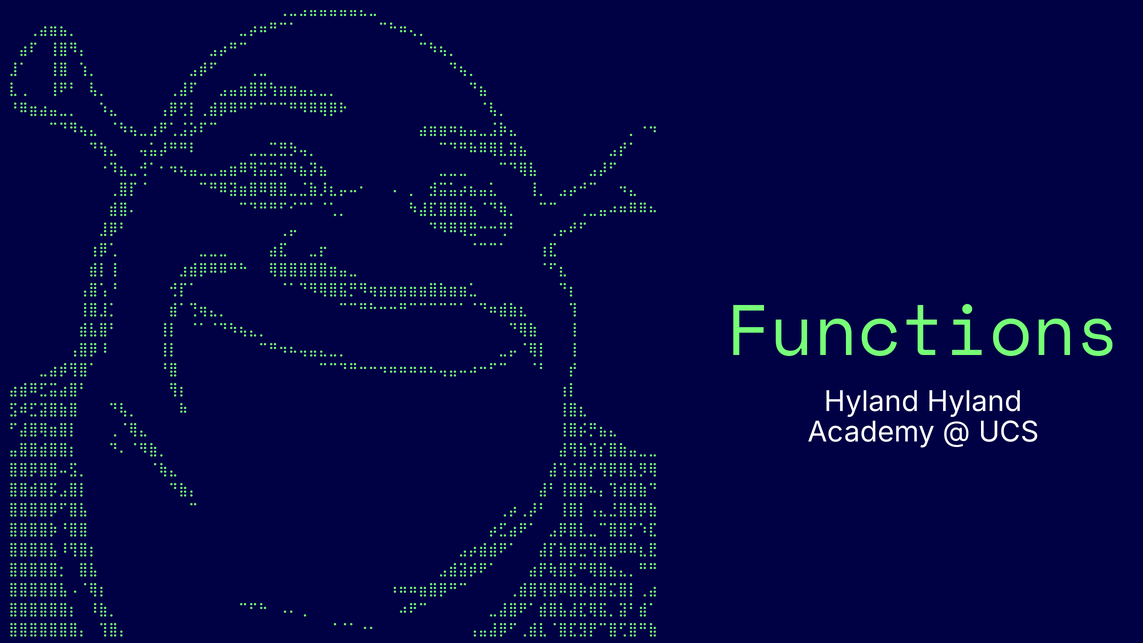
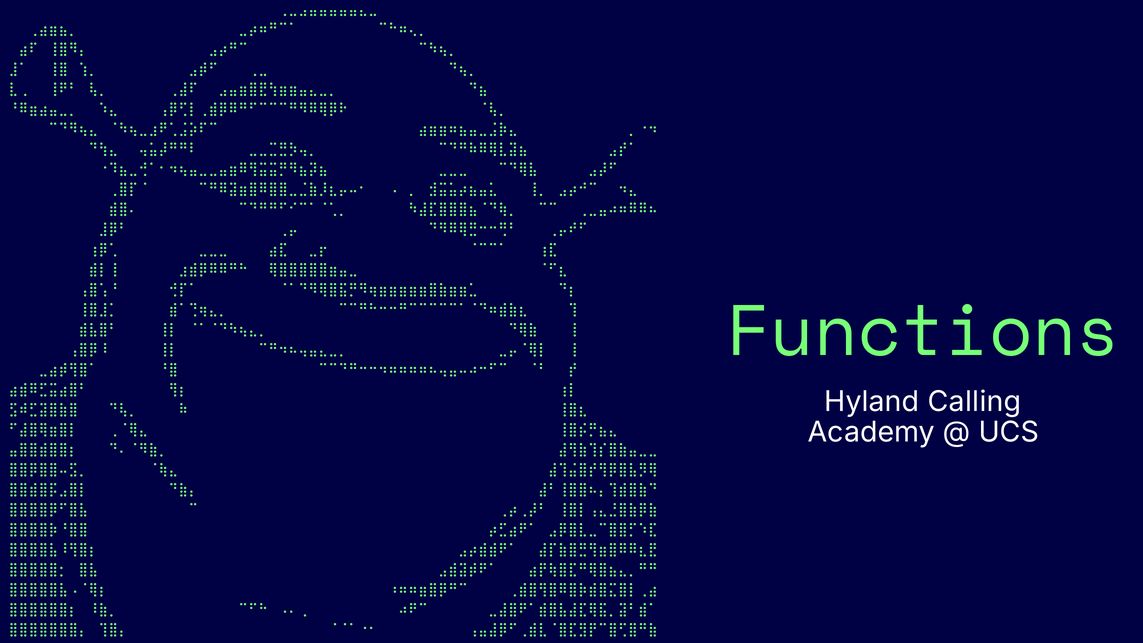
Hyland Hyland: Hyland -> Calling (975, 402)
